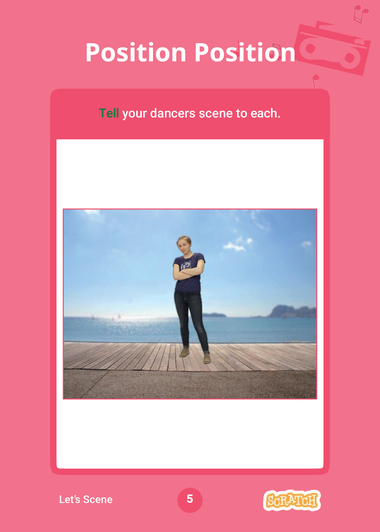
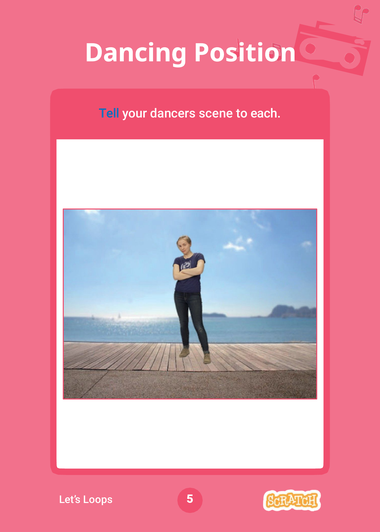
Position: Position -> Dancing (136, 53)
Tell colour: green -> blue (109, 113)
Let’s Scene: Scene -> Loops (98, 500)
